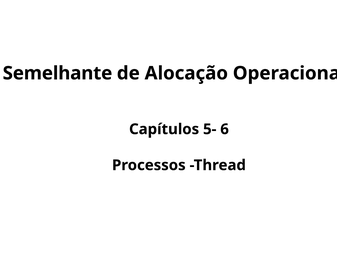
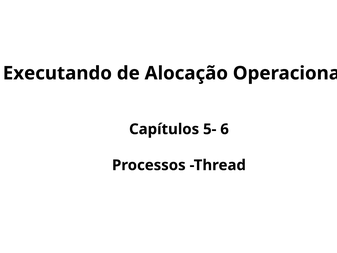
Semelhante: Semelhante -> Executando (57, 73)
